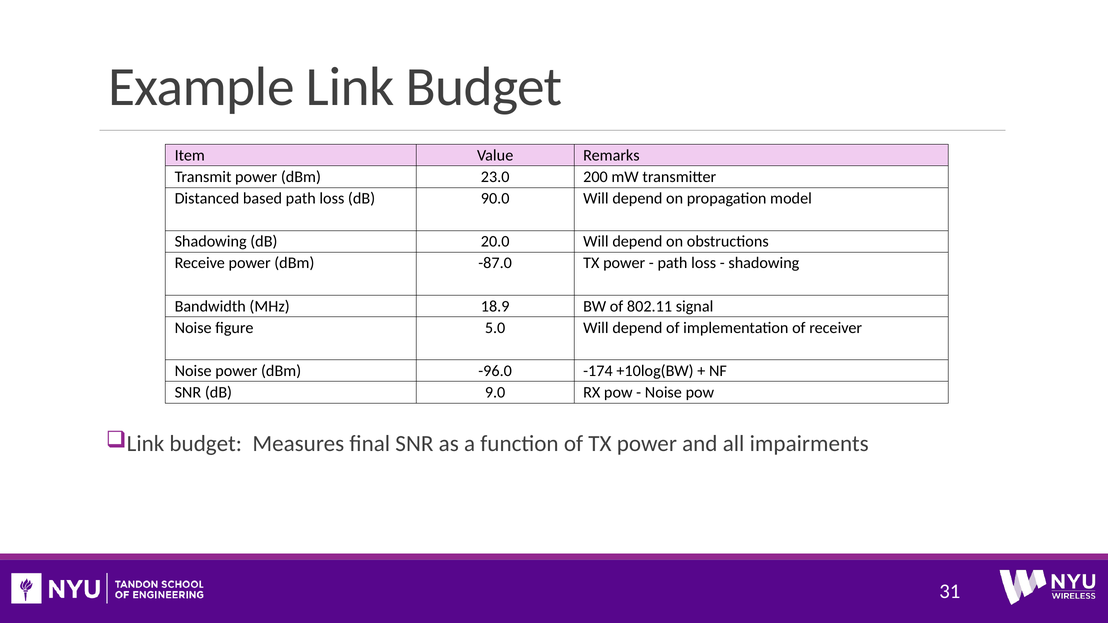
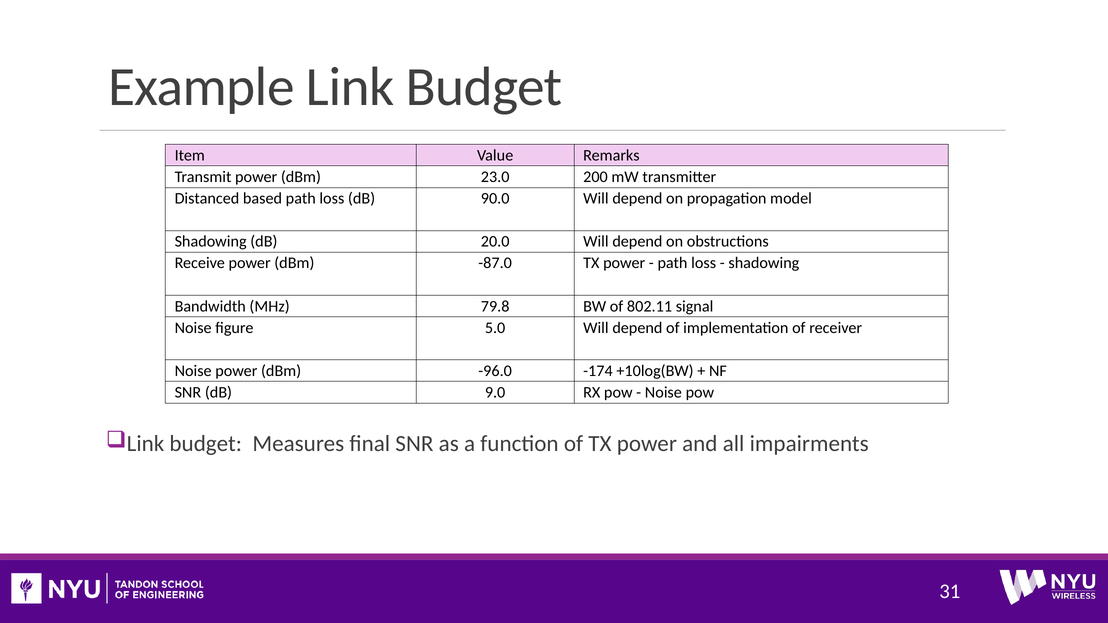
18.9: 18.9 -> 79.8 (495, 306)
